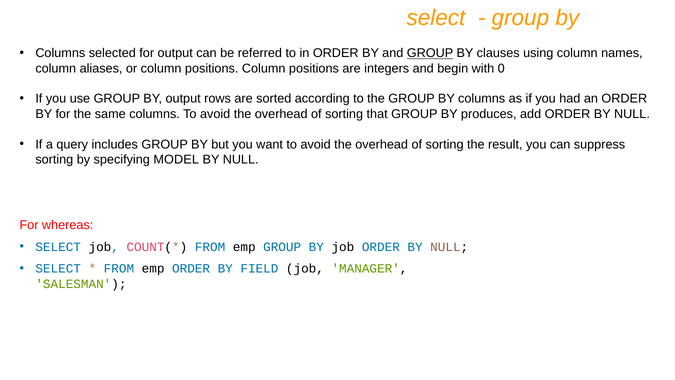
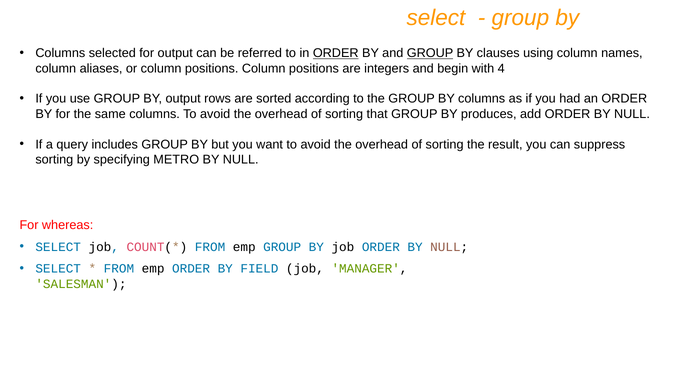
ORDER underline: none -> present (336, 53)
0: 0 -> 4 (501, 68)
MODEL: MODEL -> METRO (176, 159)
